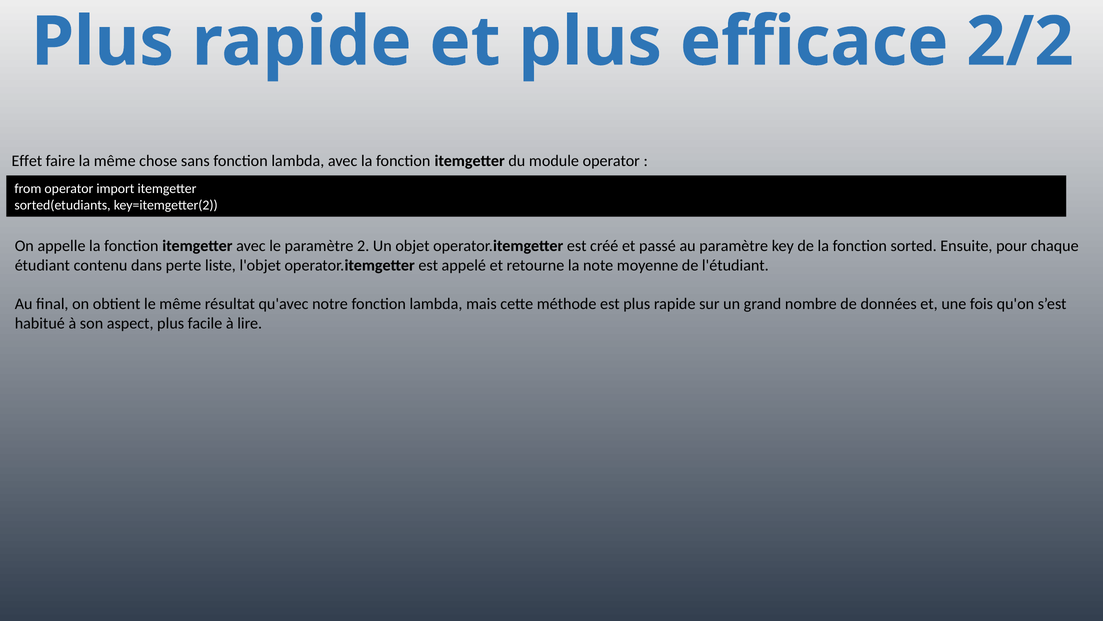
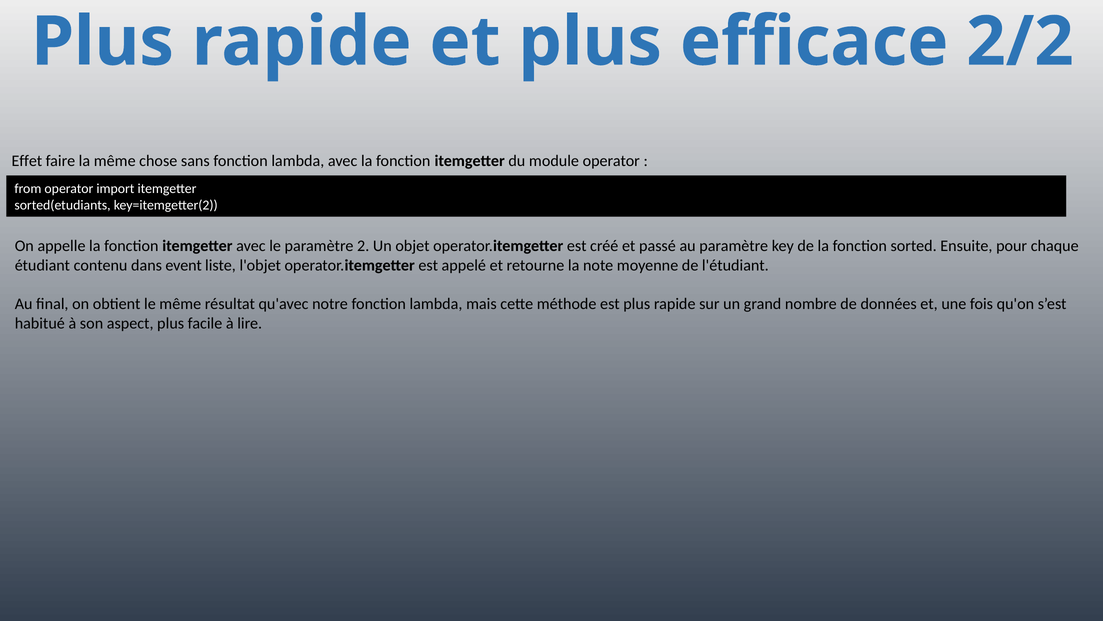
perte: perte -> event (184, 265)
